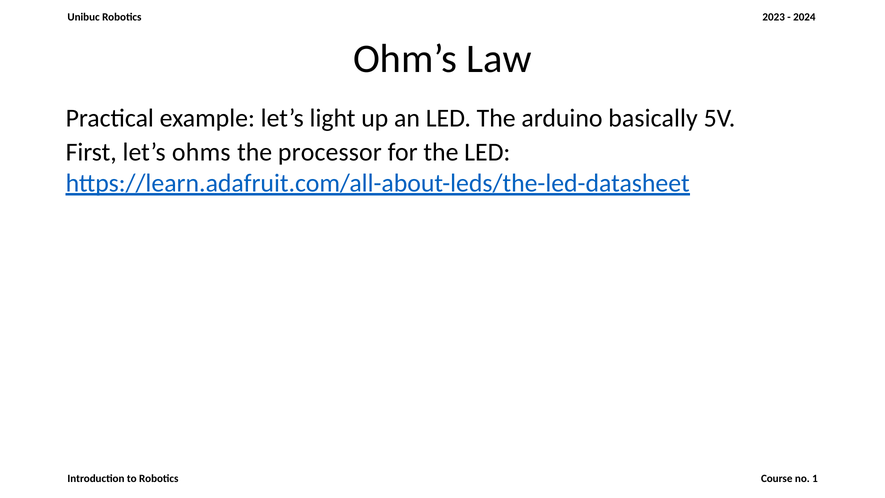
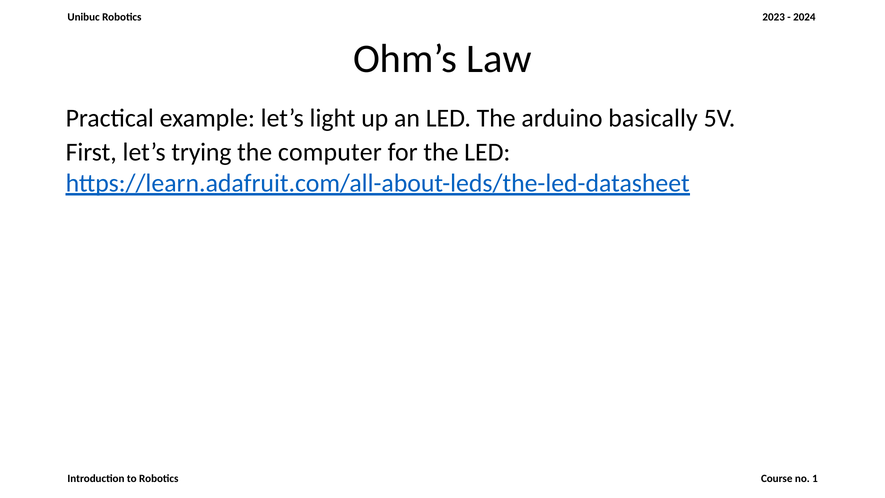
ohms: ohms -> trying (201, 152)
processor: processor -> computer (330, 152)
